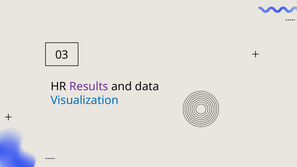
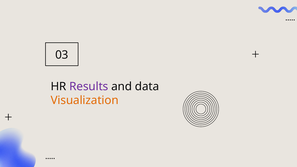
Visualization colour: blue -> orange (85, 100)
